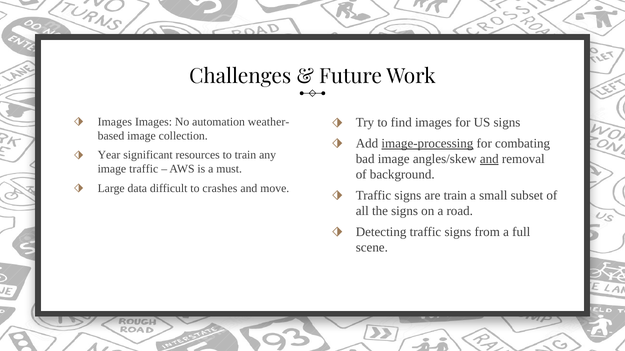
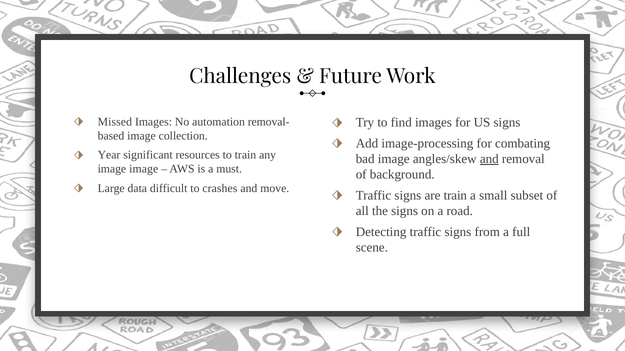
Images: Images -> Missed (115, 122)
weather-: weather- -> removal- (269, 122)
image-processing underline: present -> none (427, 144)
image traffic: traffic -> image (144, 169)
